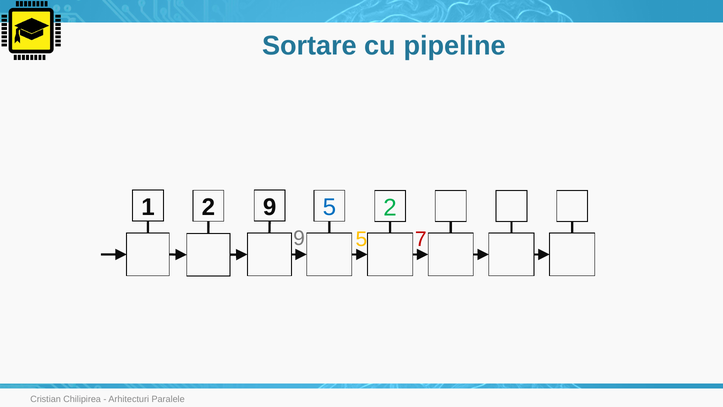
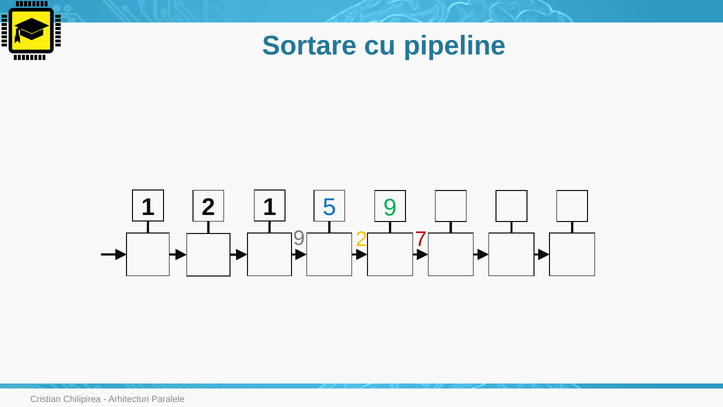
1 2 9: 9 -> 1 (270, 207)
5 2: 2 -> 9 (390, 208)
5: 5 -> 2 (361, 239)
